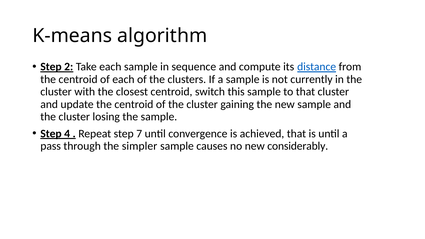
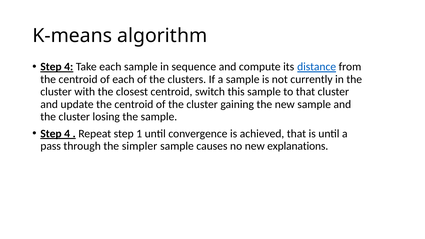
2: 2 -> 4 (69, 67)
7: 7 -> 1 (139, 134)
considerably: considerably -> explanations (298, 146)
